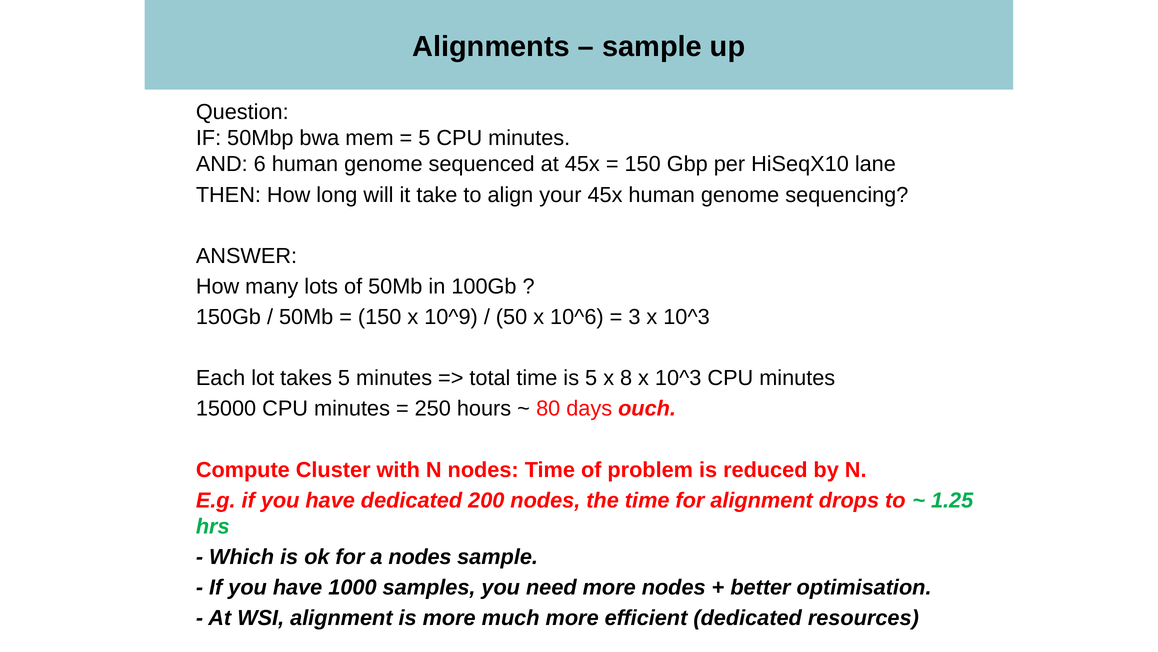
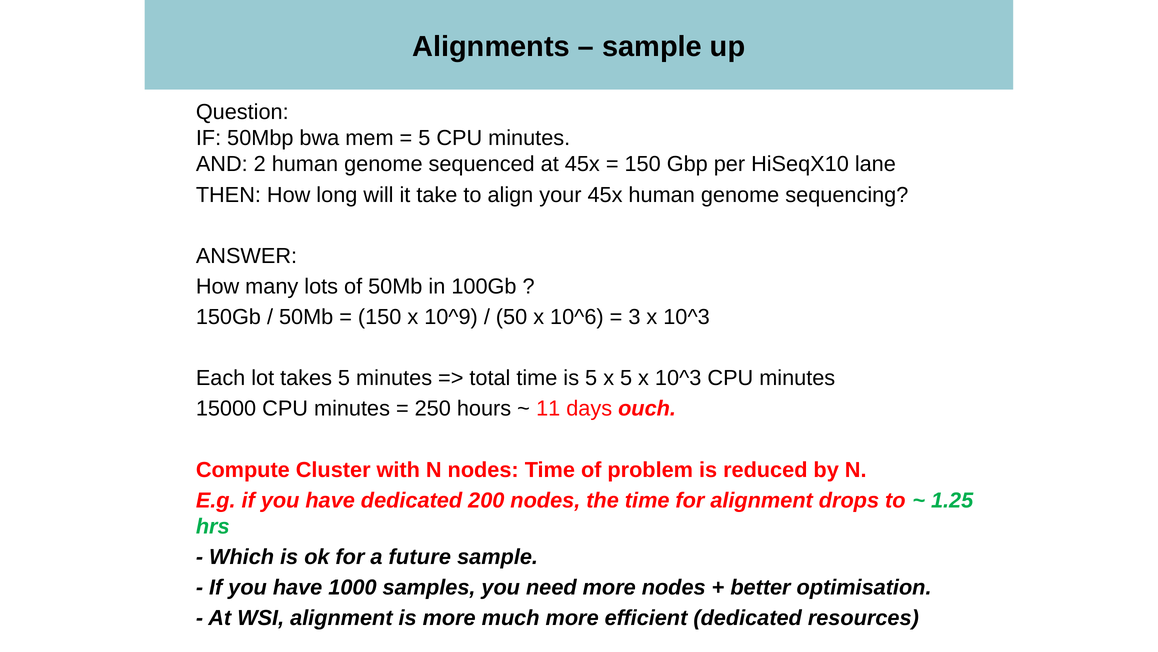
6: 6 -> 2 (260, 164)
x 8: 8 -> 5 (626, 378)
80: 80 -> 11 (548, 408)
a nodes: nodes -> future (420, 557)
